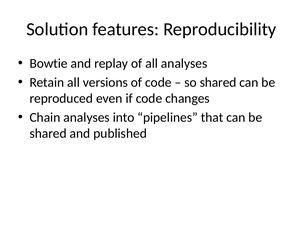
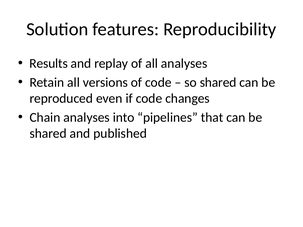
Bowtie: Bowtie -> Results (49, 64)
